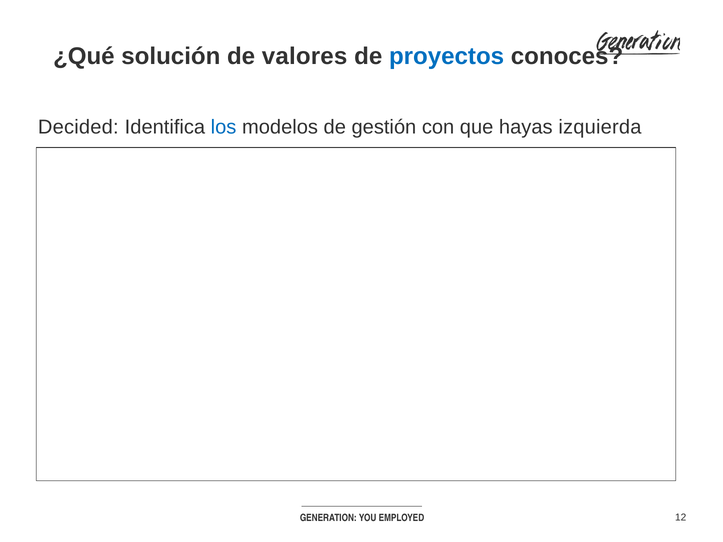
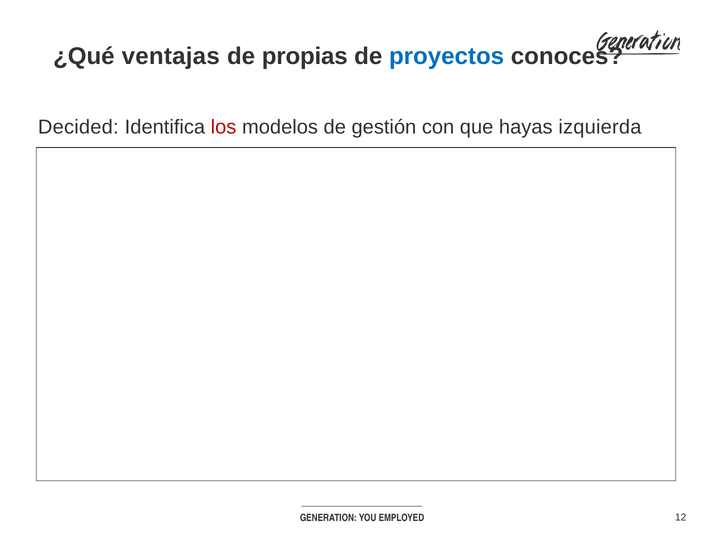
solución: solución -> ventajas (171, 56)
valores: valores -> propias (305, 56)
los colour: blue -> red (224, 127)
